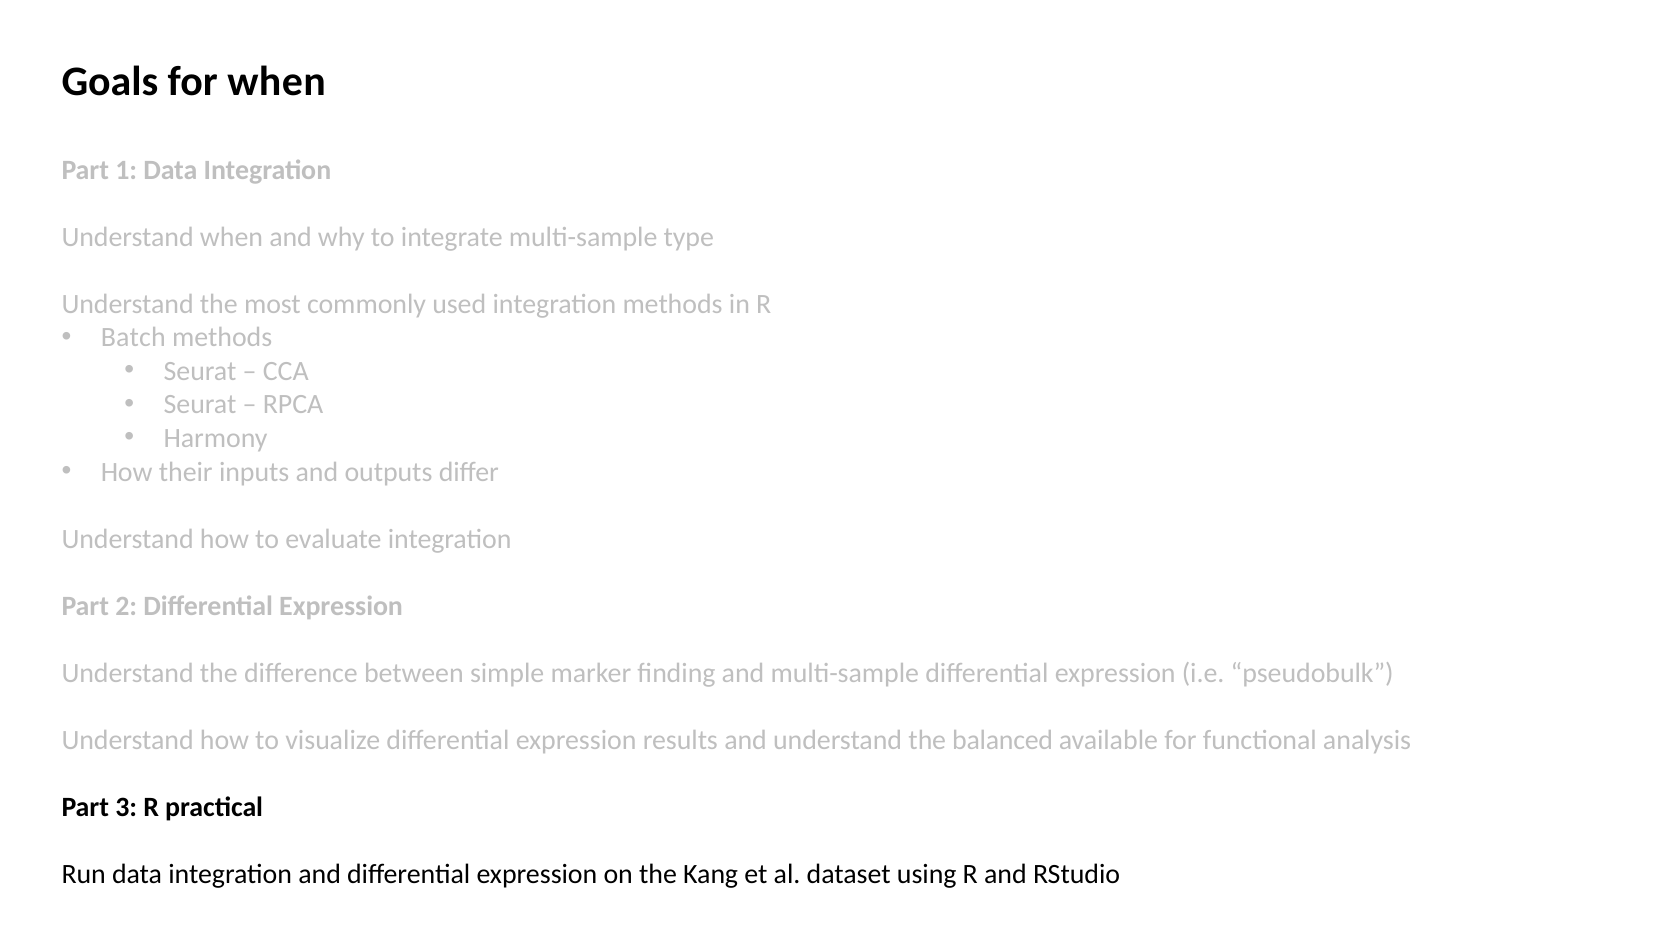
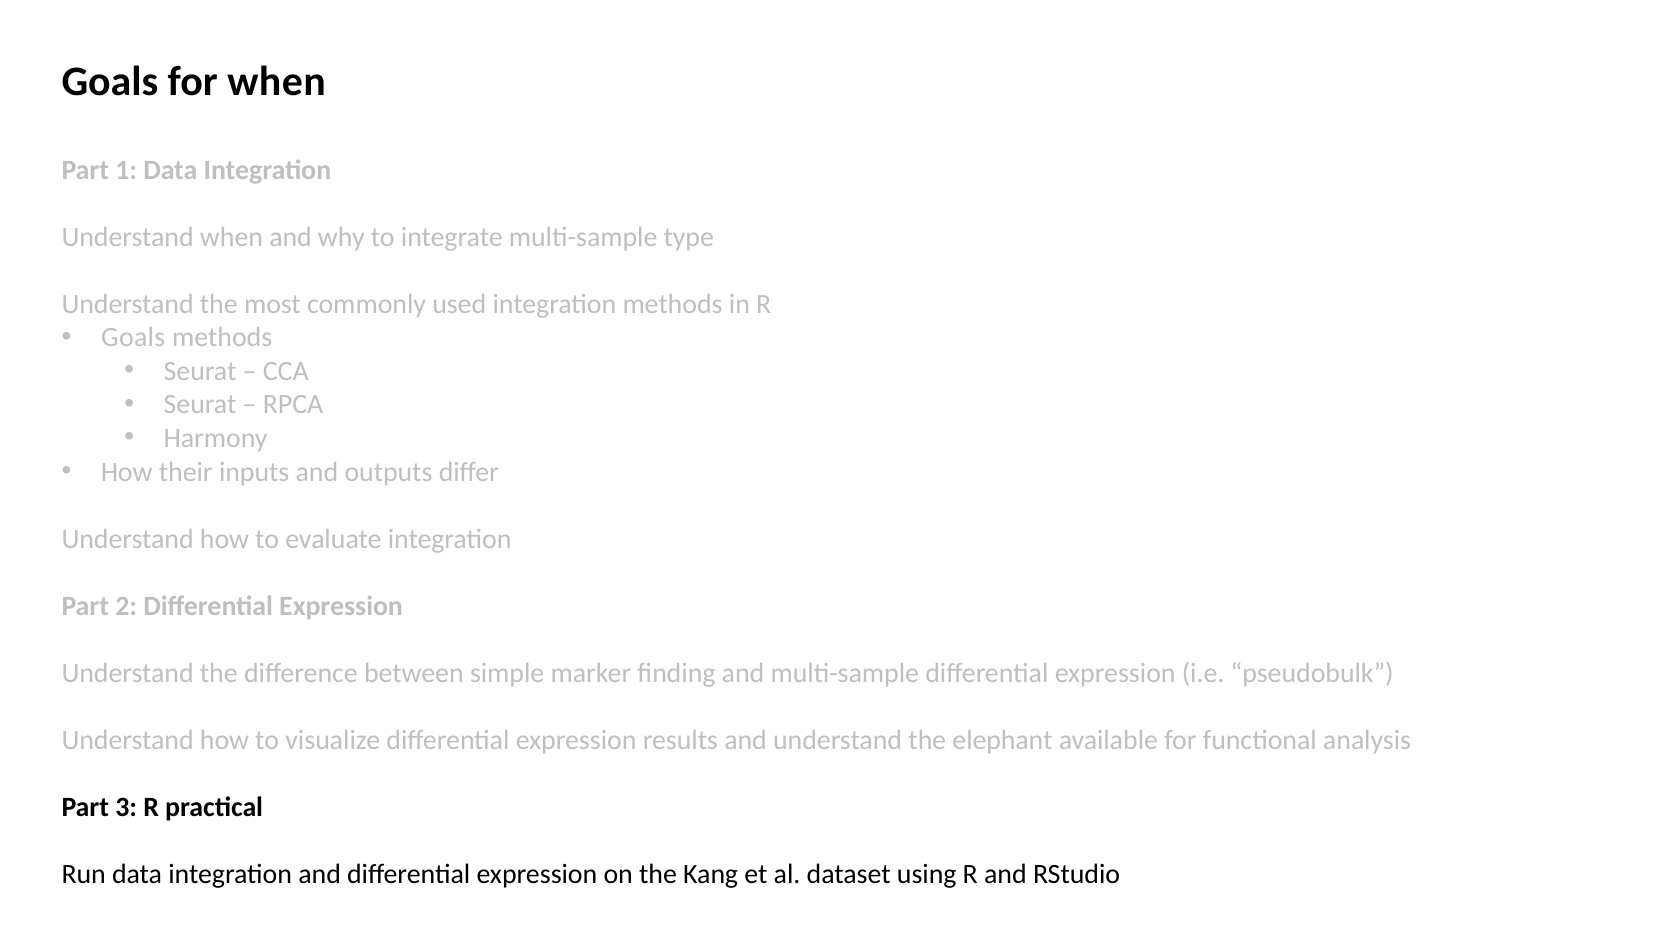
Batch: Batch -> Goals (133, 338)
balanced: balanced -> elephant (1003, 740)
